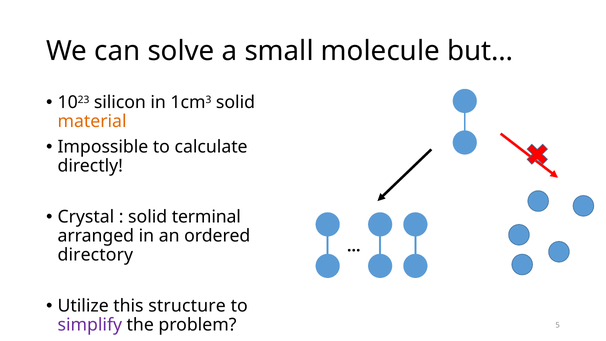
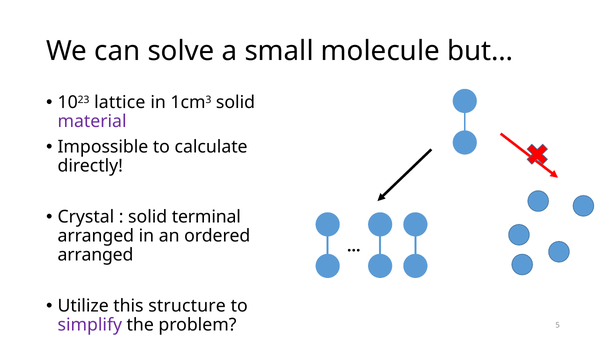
silicon: silicon -> lattice (120, 102)
material colour: orange -> purple (92, 122)
directory: directory -> arranged (95, 255)
